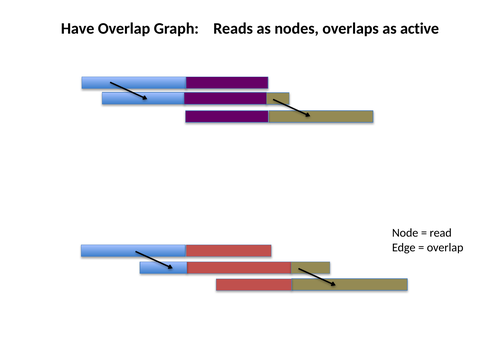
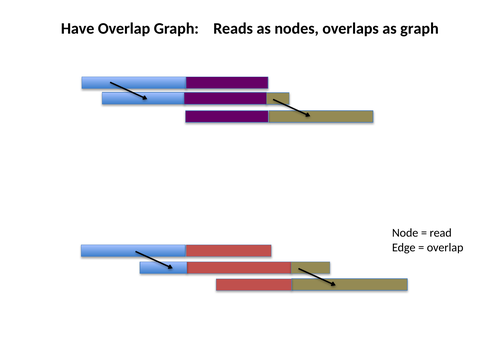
as active: active -> graph (419, 29)
